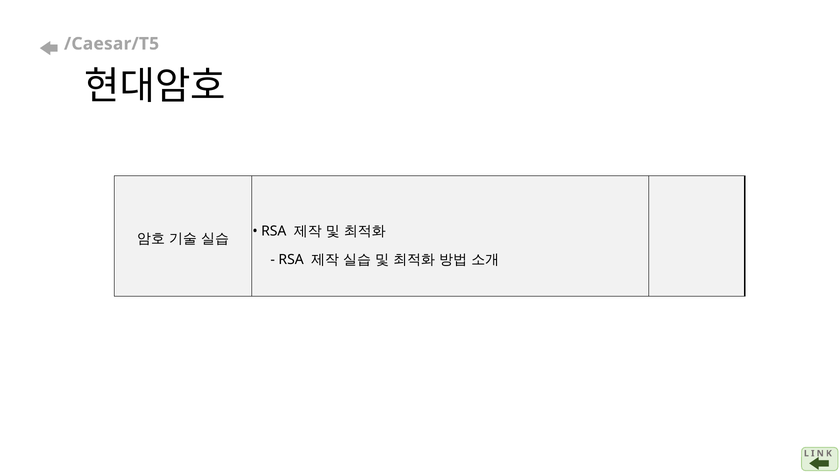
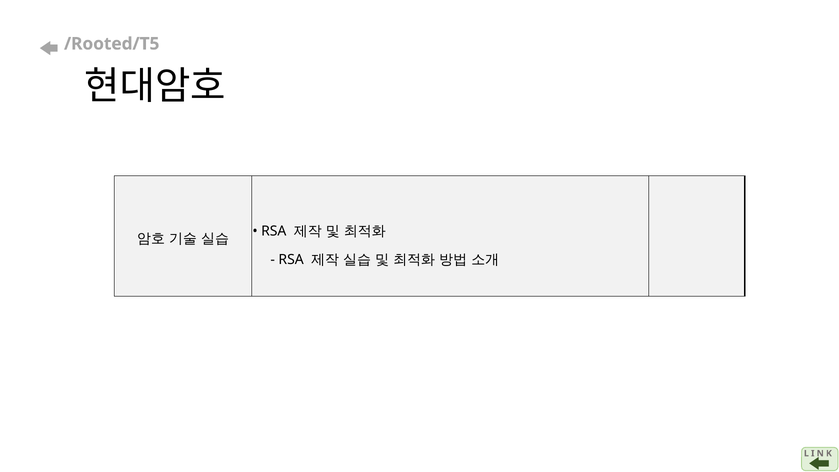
/Caesar/T5: /Caesar/T5 -> /Rooted/T5 (112, 44)
